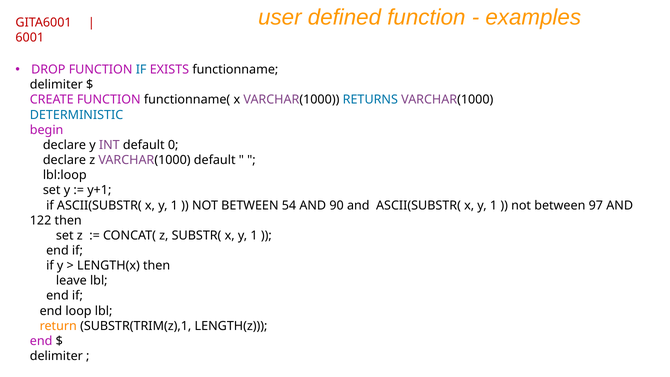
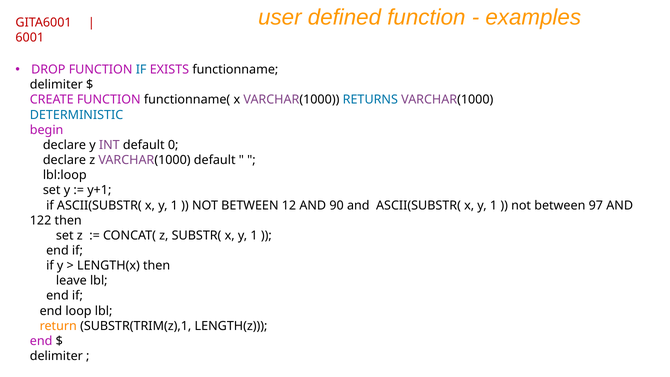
54: 54 -> 12 (289, 205)
